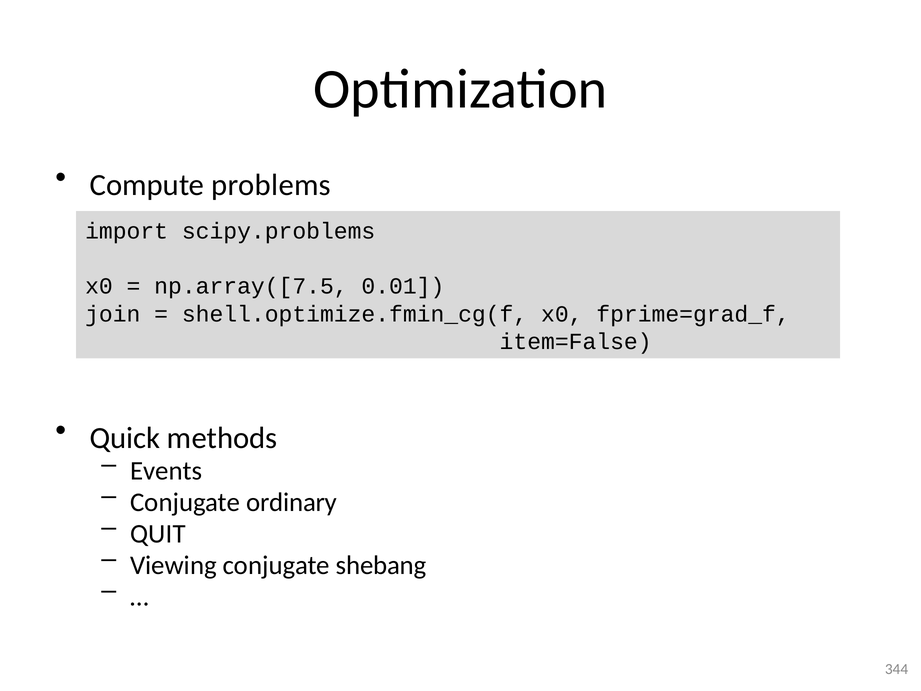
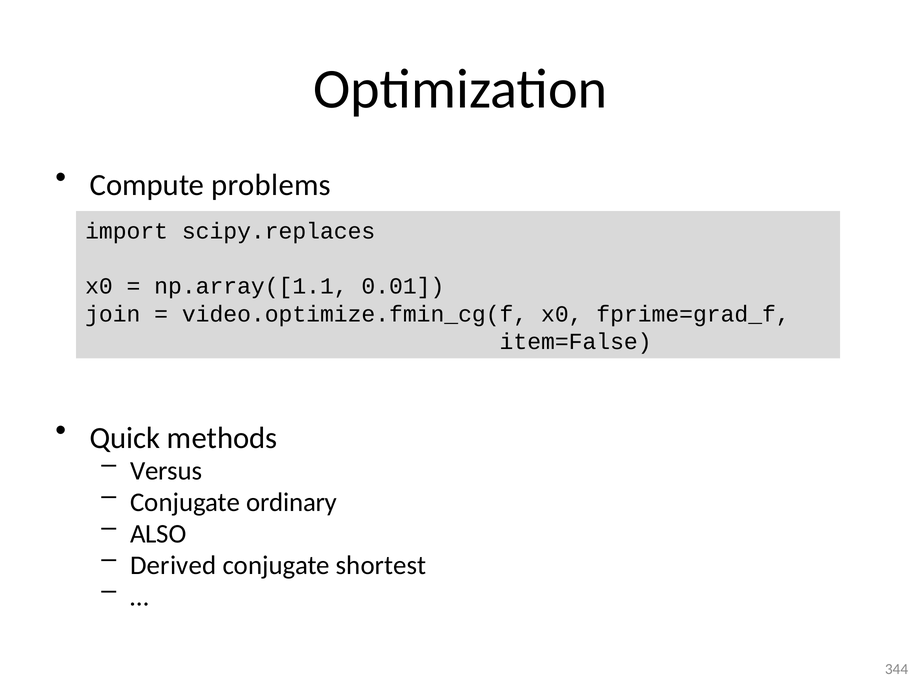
scipy.problems: scipy.problems -> scipy.replaces (279, 231)
np.array([7.5: np.array([7.5 -> np.array([1.1 (251, 286)
shell.optimize.fmin_cg(f: shell.optimize.fmin_cg(f -> video.optimize.fmin_cg(f (355, 314)
Events: Events -> Versus (166, 471)
QUIT: QUIT -> ALSO (158, 534)
Viewing: Viewing -> Derived (173, 565)
shebang: shebang -> shortest (381, 565)
